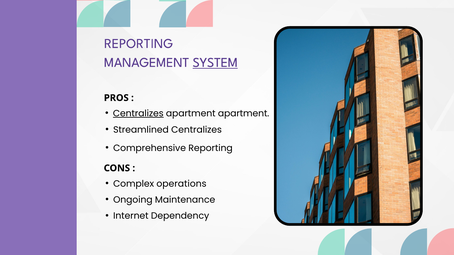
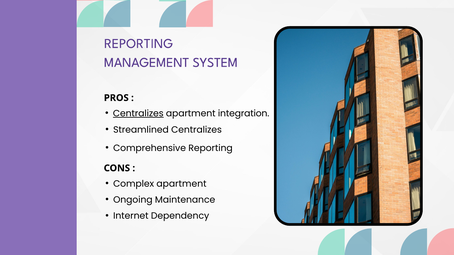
SYSTEM underline: present -> none (215, 63)
apartment apartment: apartment -> integration (244, 114)
Complex operations: operations -> apartment (181, 184)
